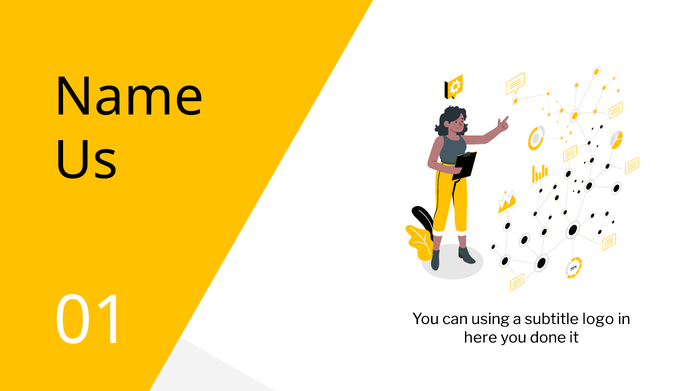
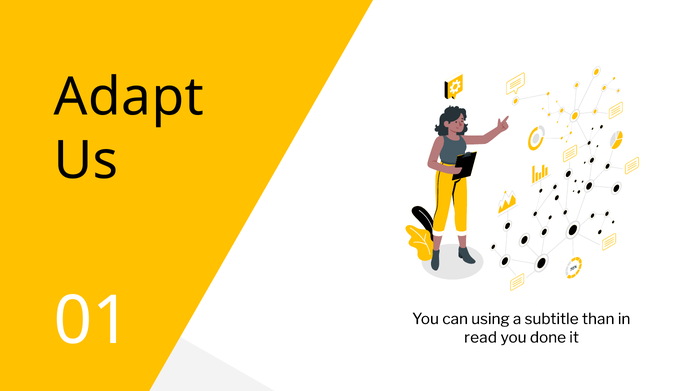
Name: Name -> Adapt (129, 97)
logo: logo -> than (598, 319)
here: here -> read (481, 337)
